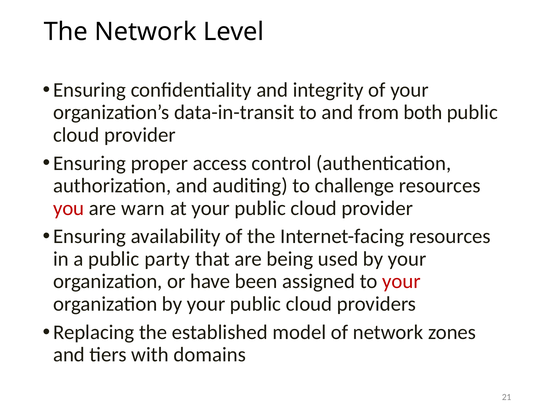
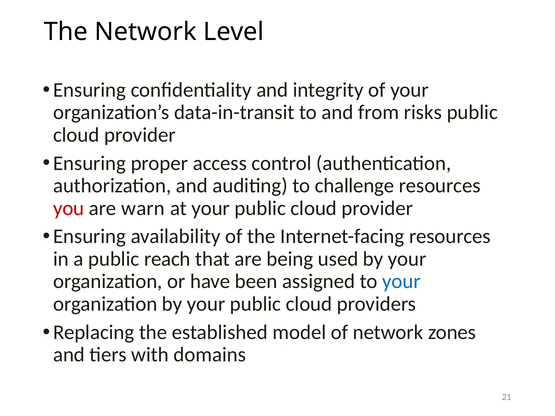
both: both -> risks (423, 112)
party: party -> reach (167, 259)
your colour: red -> blue (402, 282)
